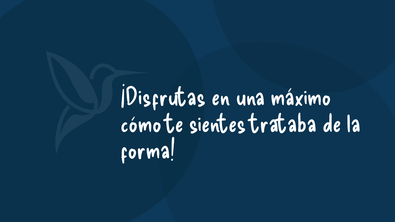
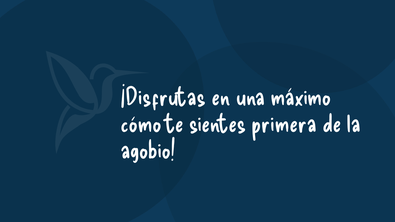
trataba: trataba -> primera (284, 124)
forma: forma -> agobio (148, 151)
